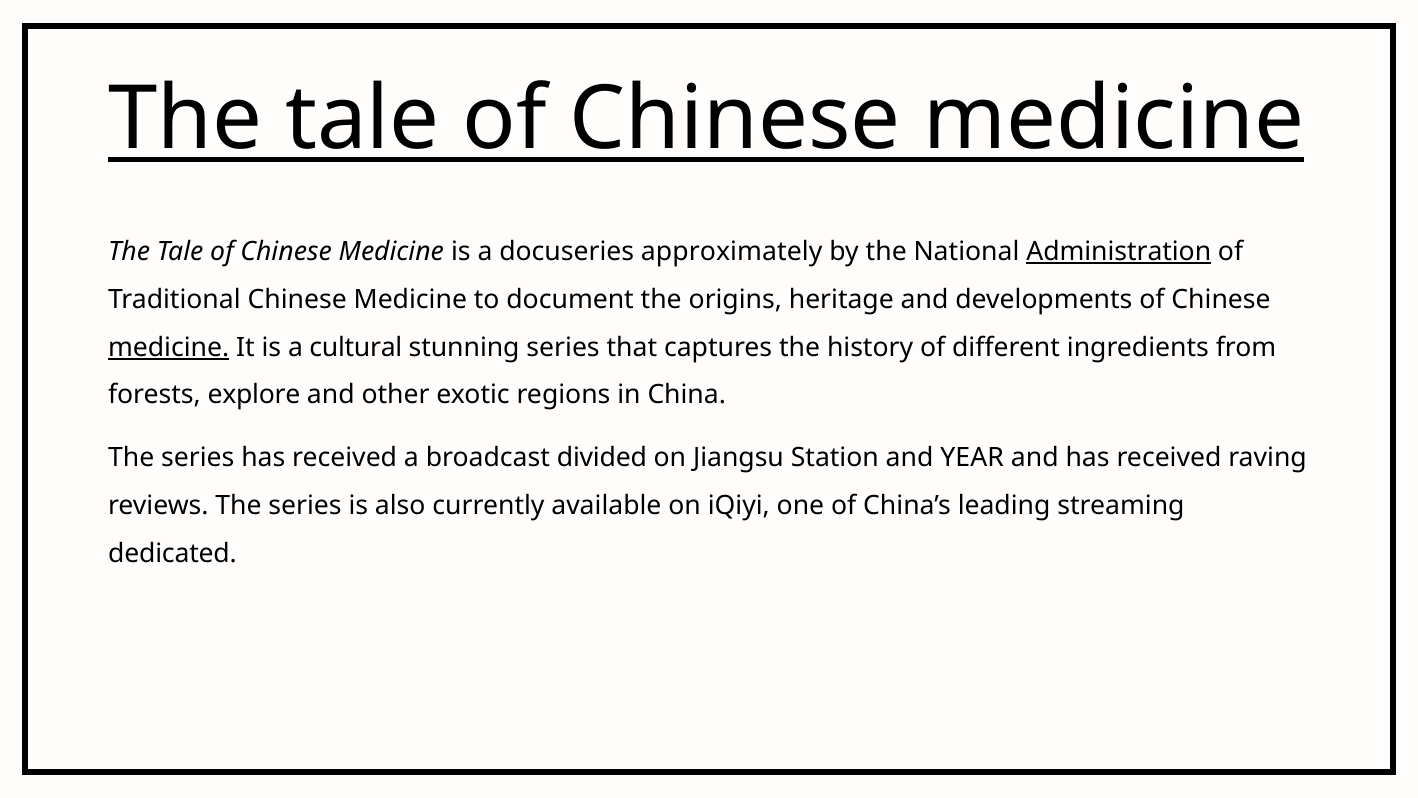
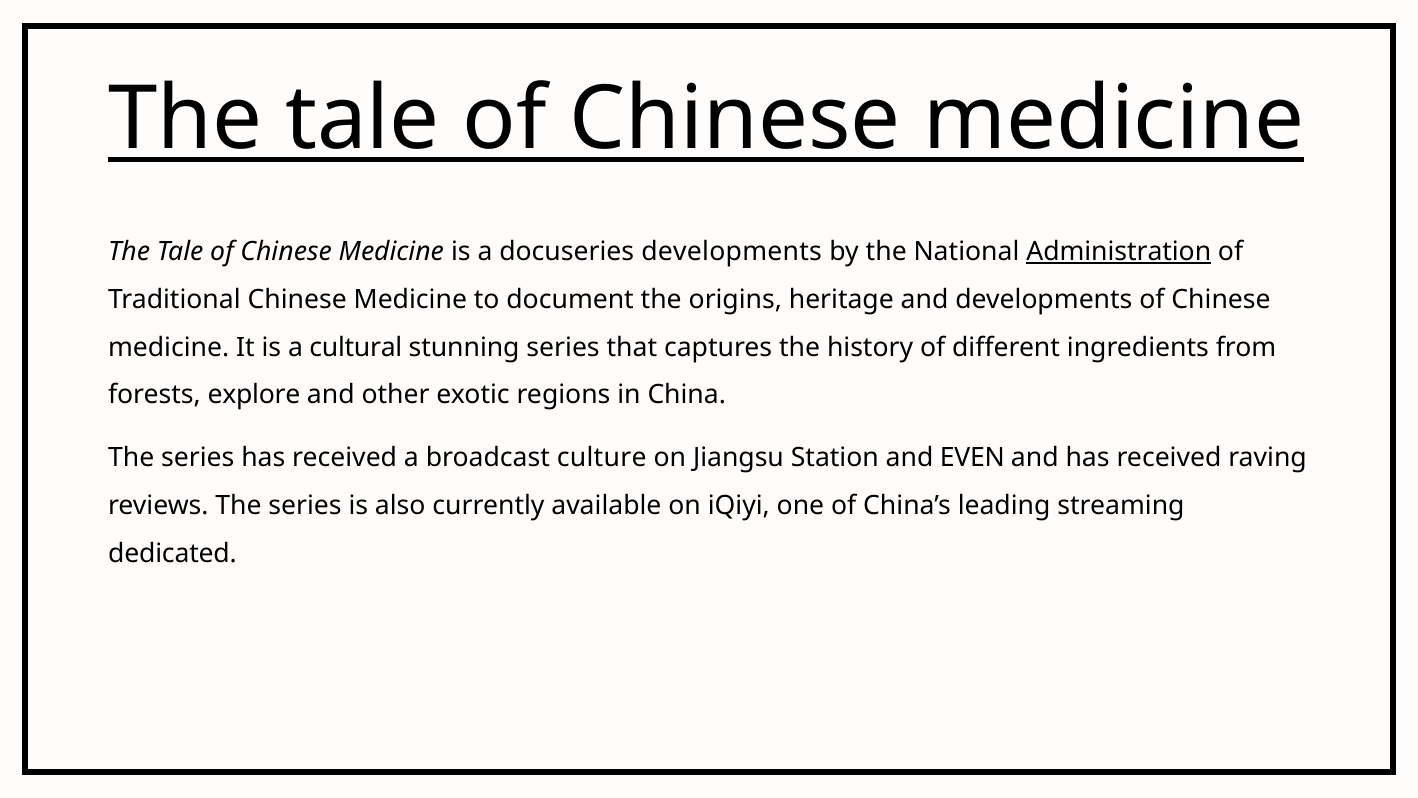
docuseries approximately: approximately -> developments (732, 251)
medicine underline: present -> none (169, 347)
divided: divided -> culture (602, 458)
YEAR: YEAR -> EVEN (972, 458)
